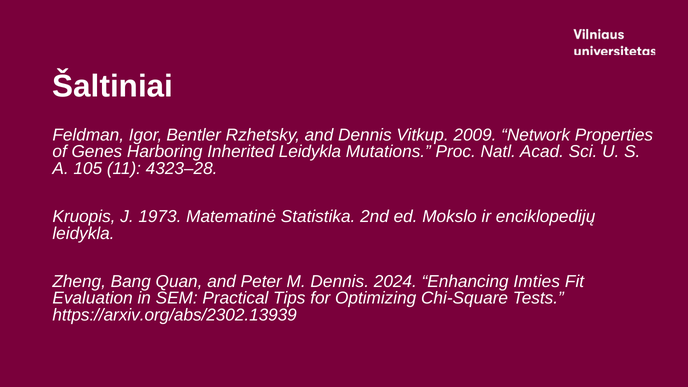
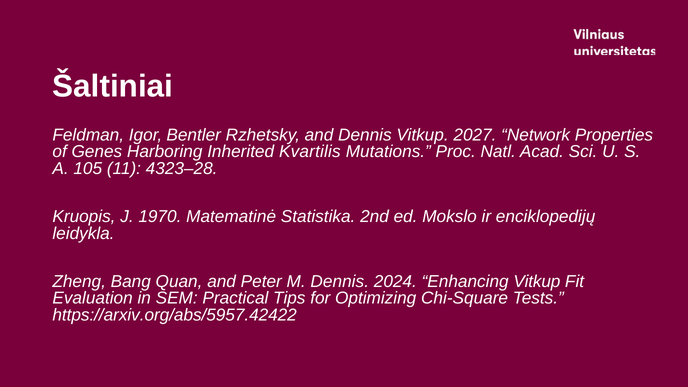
2009: 2009 -> 2027 (475, 135)
Inherited Leidykla: Leidykla -> Kvartilis (310, 152)
1973: 1973 -> 1970 (160, 217)
Enhancing Imties: Imties -> Vitkup (537, 282)
https://arxiv.org/abs/2302.13939: https://arxiv.org/abs/2302.13939 -> https://arxiv.org/abs/5957.42422 (175, 315)
